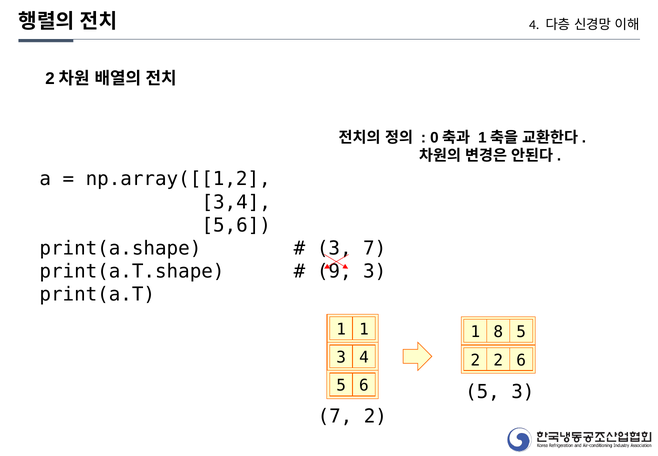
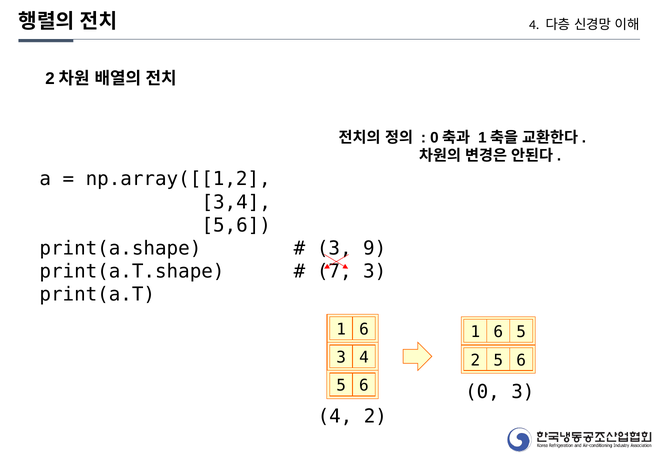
3 7: 7 -> 9 (375, 248)
9: 9 -> 7 (334, 271)
1: 1 -> 6 (364, 329)
8: 8 -> 6 (498, 332)
2 2: 2 -> 5 (498, 360)
5: 5 -> 0 (482, 391)
7: 7 -> 4 (335, 416)
